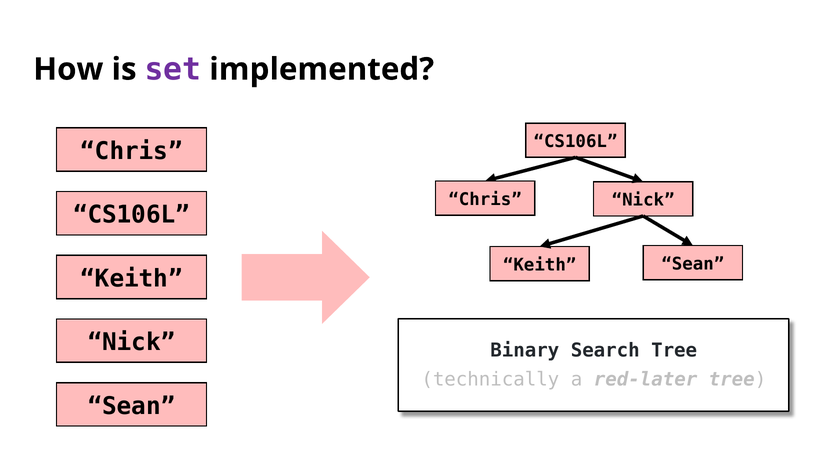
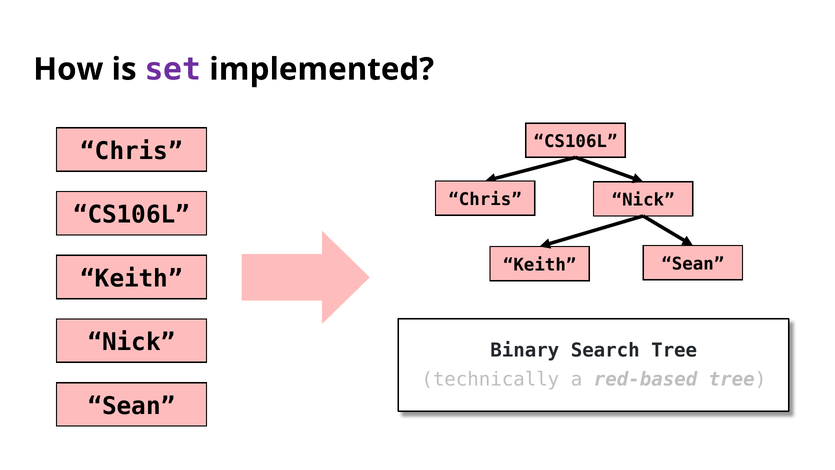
red-later: red-later -> red-based (646, 379)
